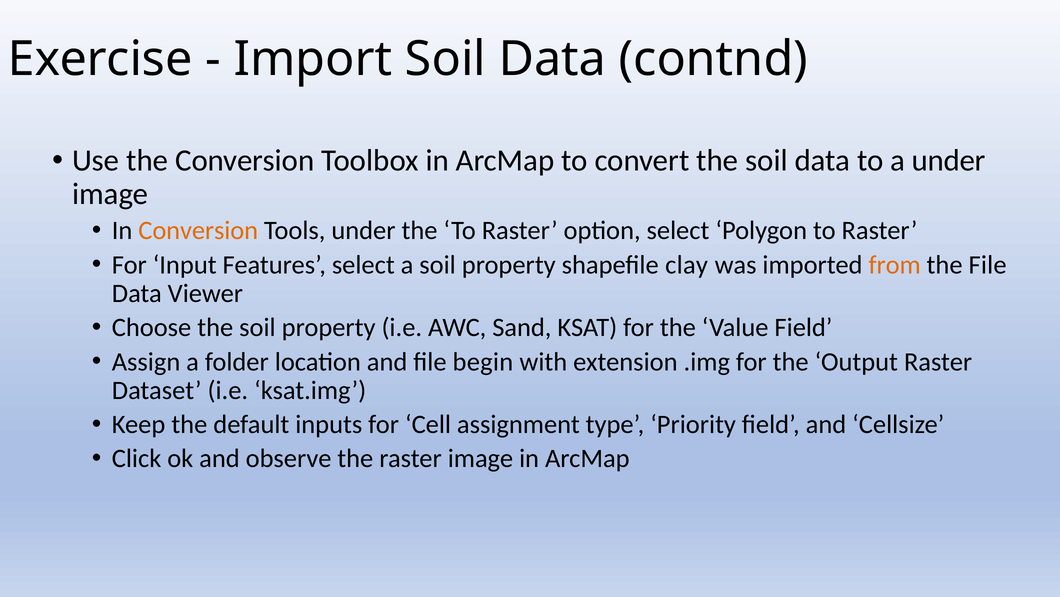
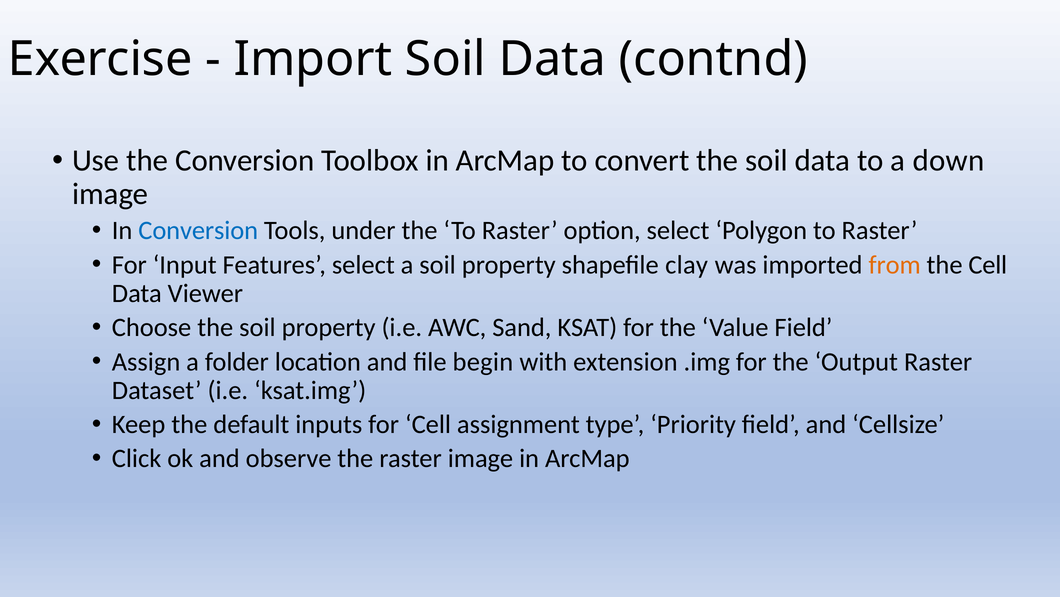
a under: under -> down (948, 160)
Conversion colour: orange -> blue (198, 230)
the File: File -> Cell (988, 264)
